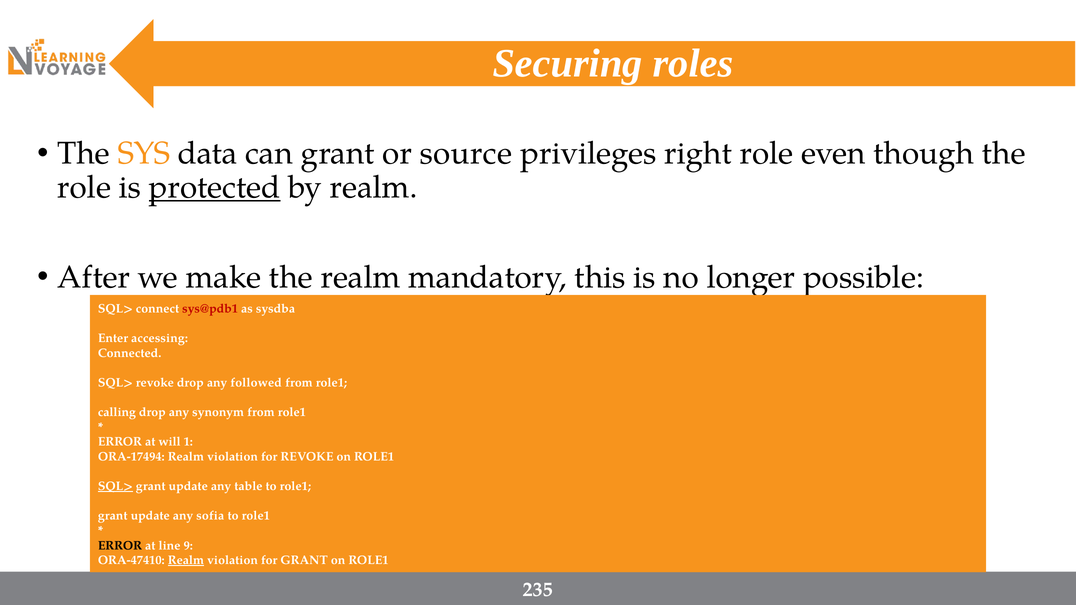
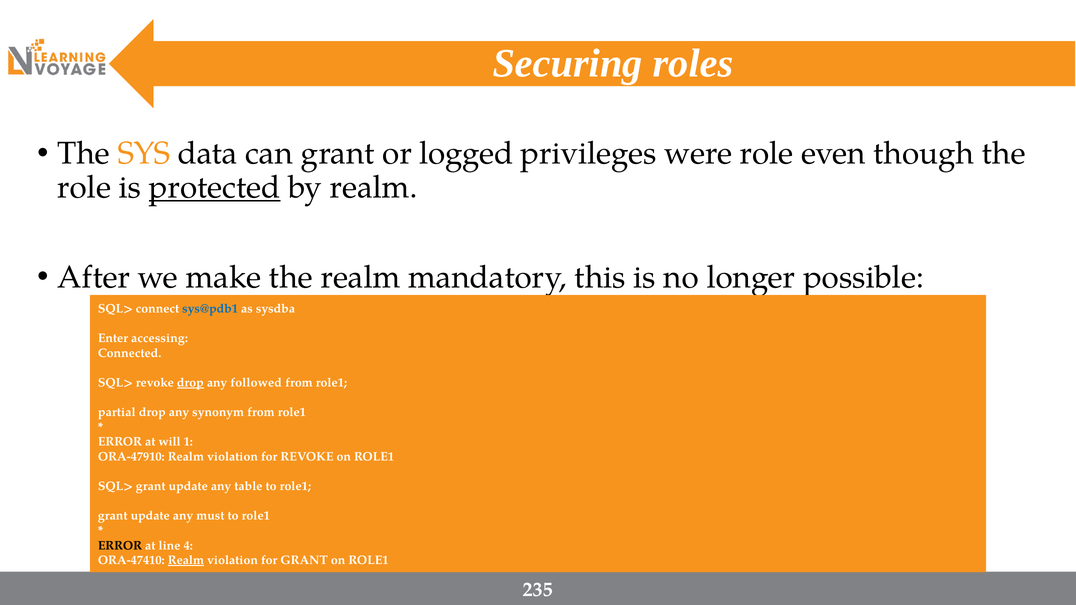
source: source -> logged (466, 154)
right: right -> were (698, 154)
sys@pdb1 colour: red -> blue (210, 309)
drop underline: none -> present (190, 383)
calling: calling -> partial (117, 412)
ORA-17494: ORA-17494 -> ORA-47910 (131, 457)
SQL> underline: present -> none (115, 486)
sofia: sofia -> must (210, 516)
9: 9 -> 4 (188, 546)
